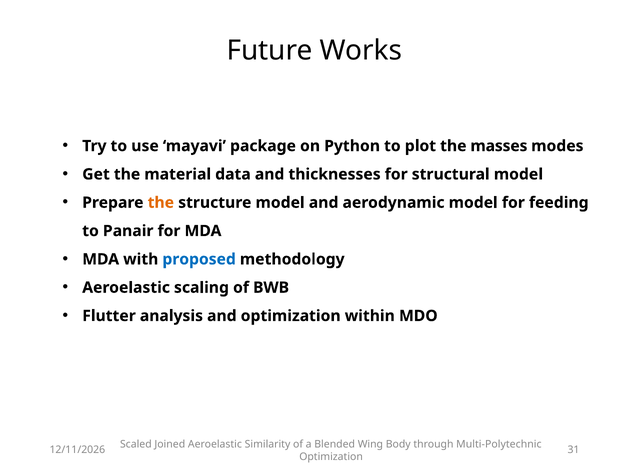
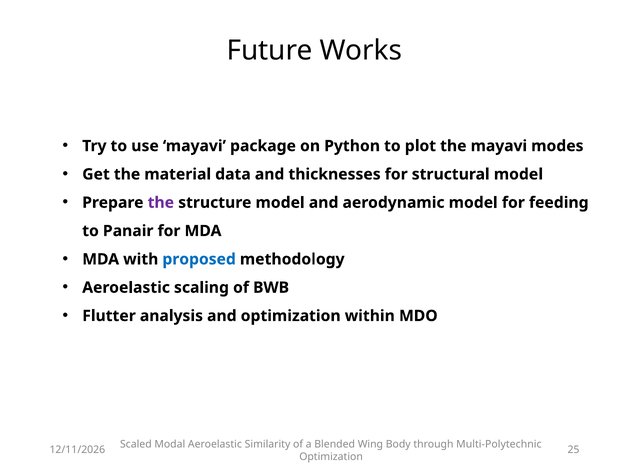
the masses: masses -> mayavi (499, 146)
the colour: orange -> purple (161, 203)
Joined: Joined -> Modal (170, 444)
31: 31 -> 25 (573, 450)
